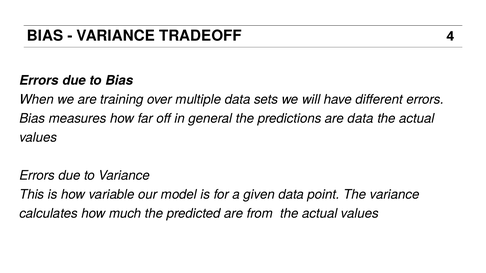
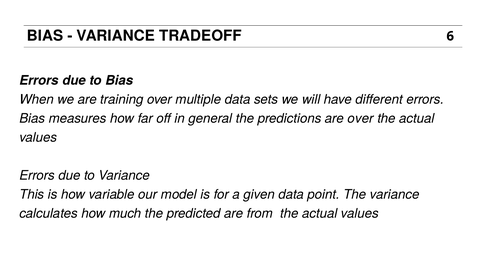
4: 4 -> 6 (450, 36)
are data: data -> over (361, 118)
